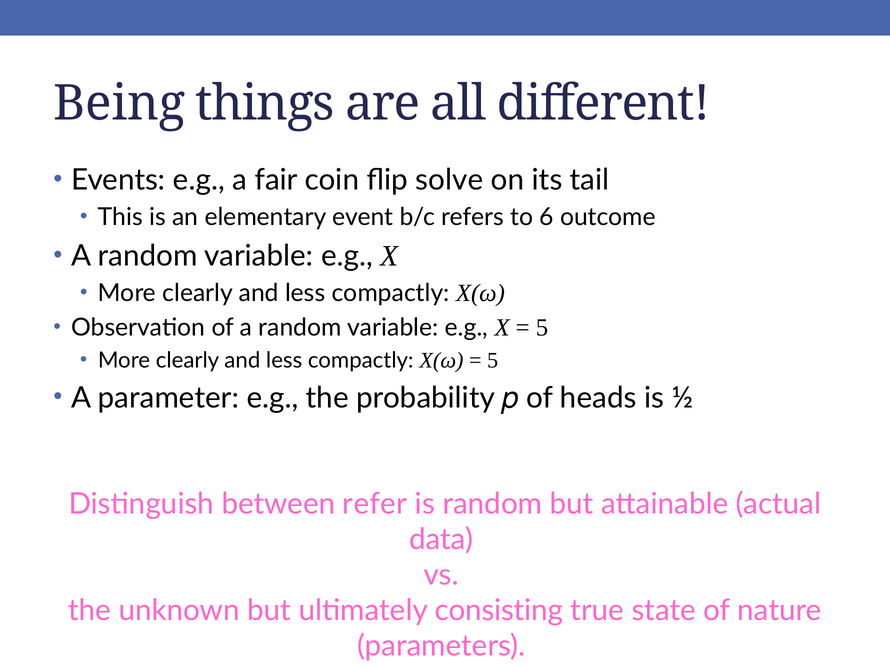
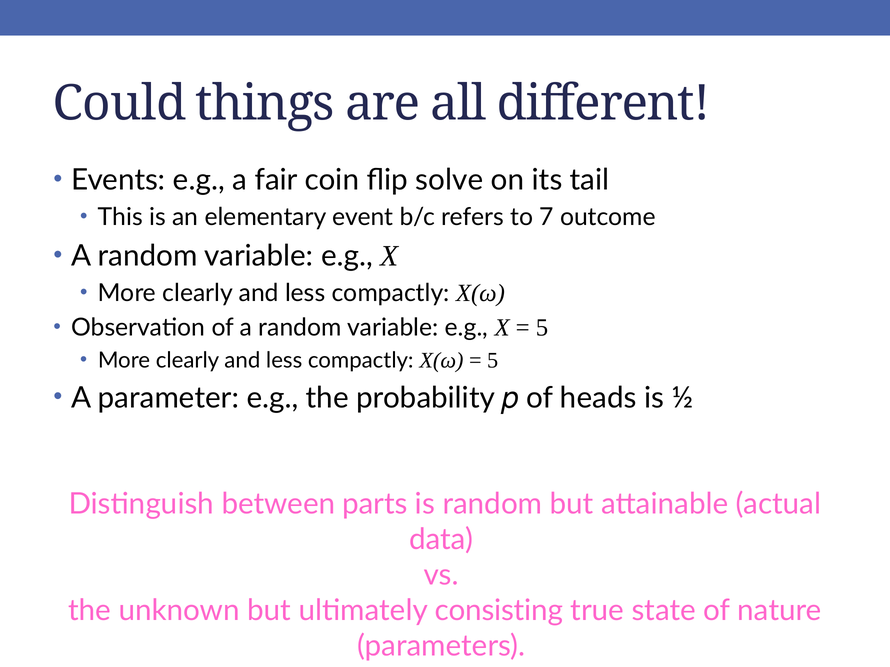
Being: Being -> Could (120, 104)
6: 6 -> 7 (547, 217)
refer: refer -> parts (375, 504)
